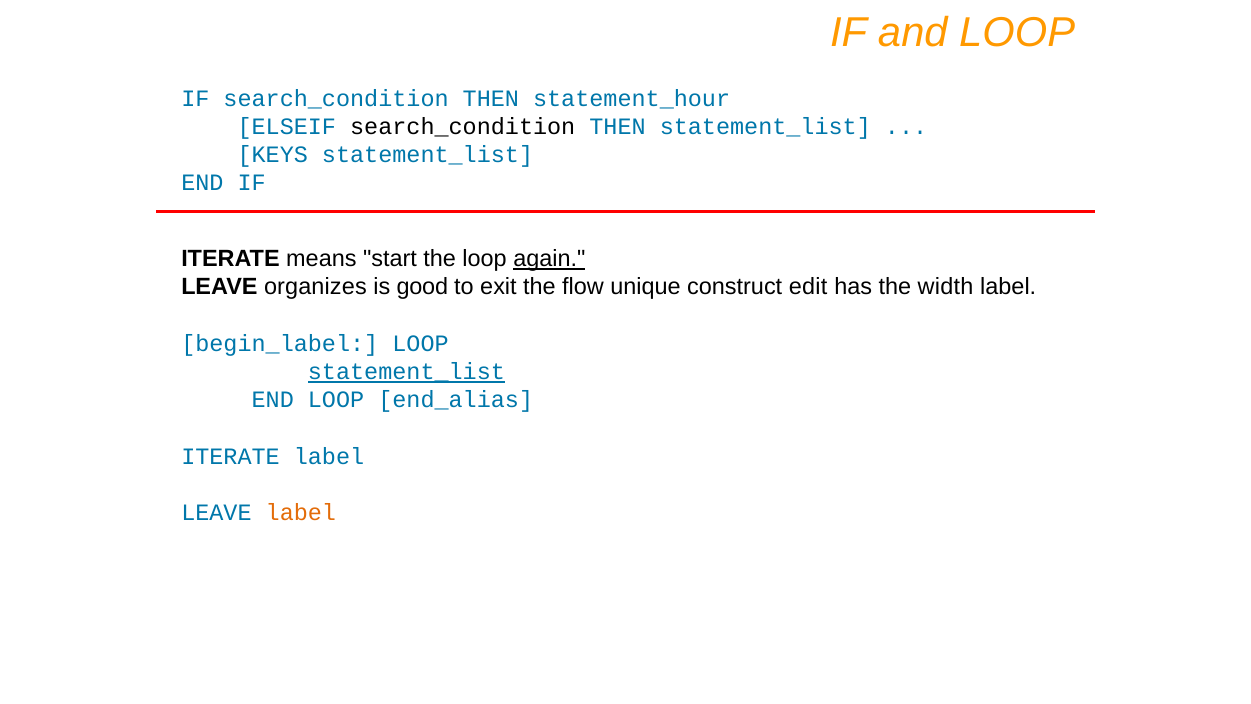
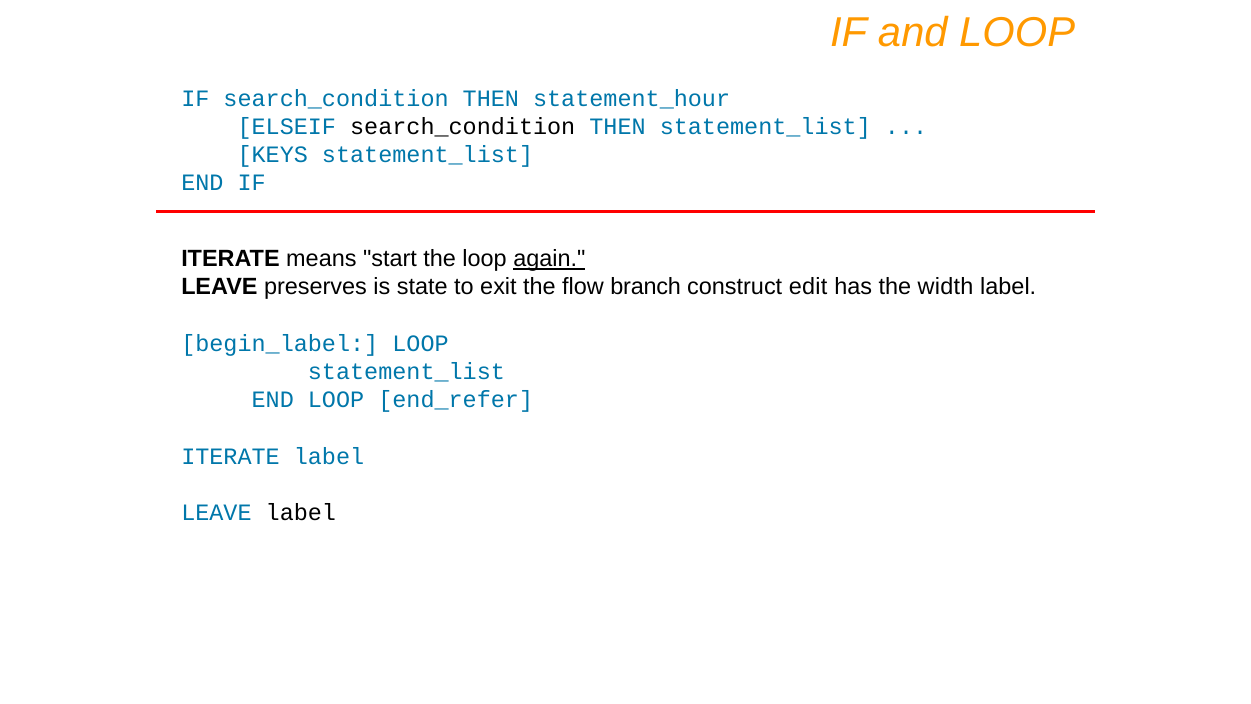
organizes: organizes -> preserves (315, 287)
good: good -> state (422, 287)
unique: unique -> branch (646, 287)
statement_list underline: present -> none (406, 372)
end_alias: end_alias -> end_refer (456, 400)
label colour: orange -> black (301, 512)
